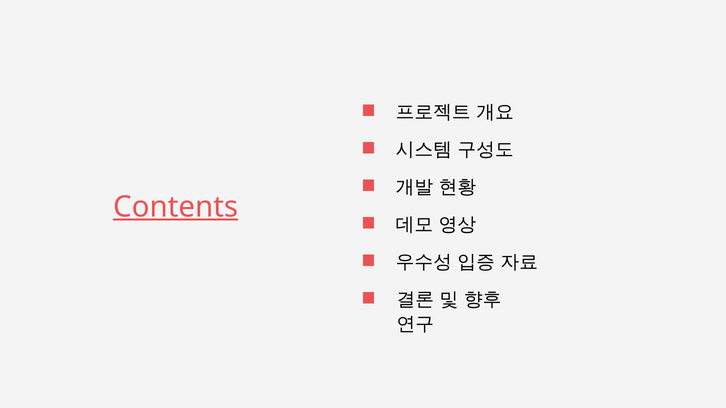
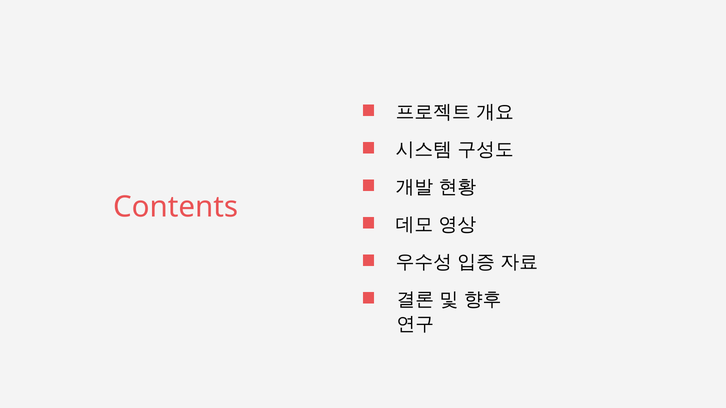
Contents underline: present -> none (176, 207)
